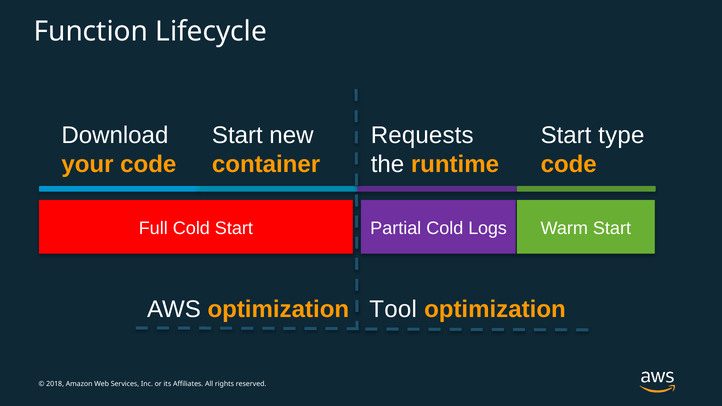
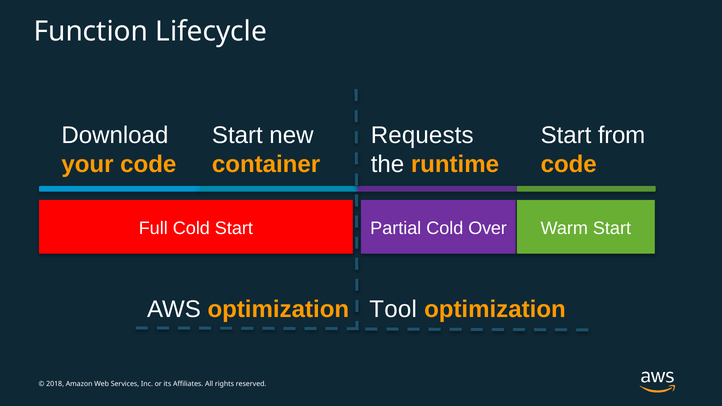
type: type -> from (622, 135)
Logs: Logs -> Over (488, 228)
